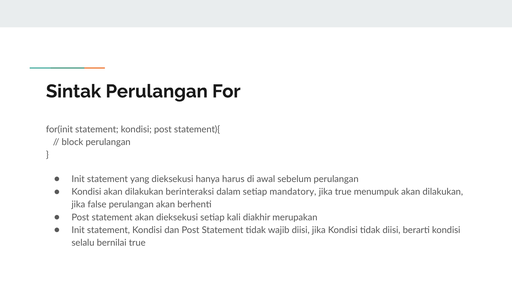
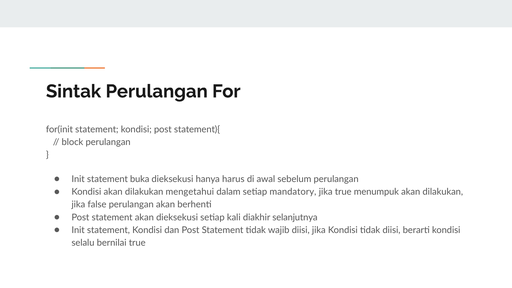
yang: yang -> buka (140, 179)
berinteraksi: berinteraksi -> mengetahui (190, 192)
merupakan: merupakan -> selanjutnya (295, 217)
